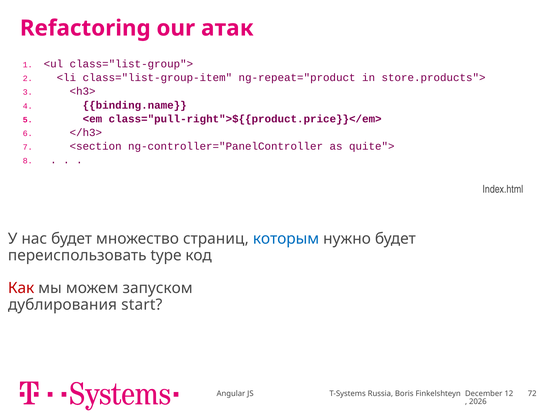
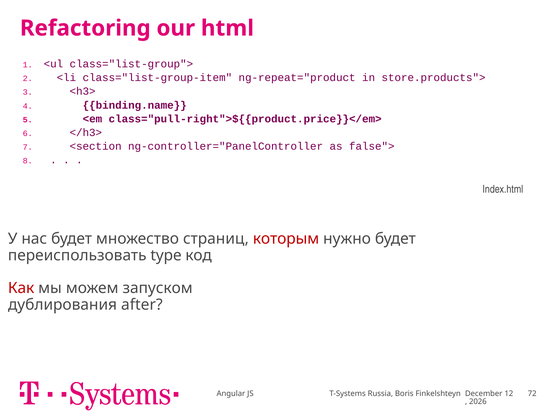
атак: атак -> html (227, 28)
quite">: quite"> -> false"> (372, 146)
которым colour: blue -> red (286, 239)
start: start -> after (142, 305)
